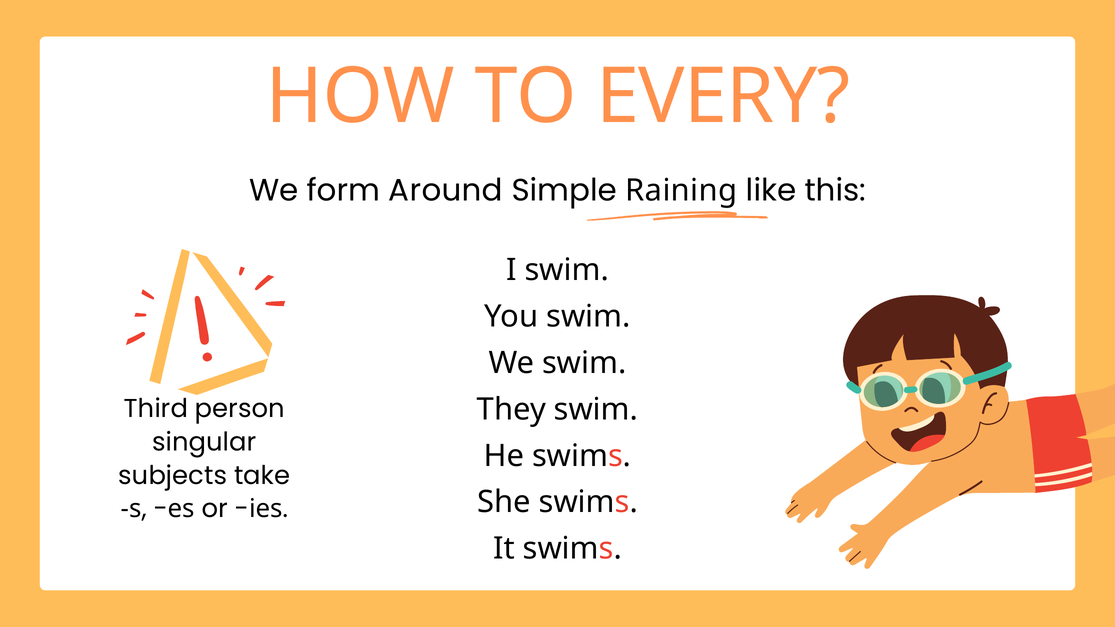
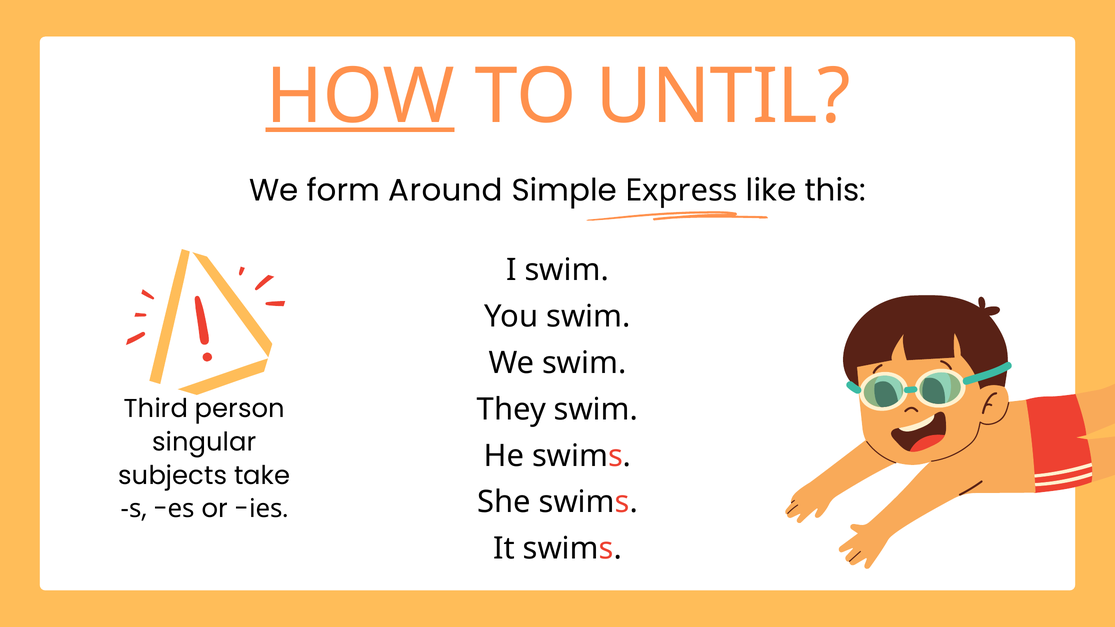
HOW underline: none -> present (360, 97)
EVERY: EVERY -> UNTIL (723, 97)
Raining: Raining -> Express (681, 191)
